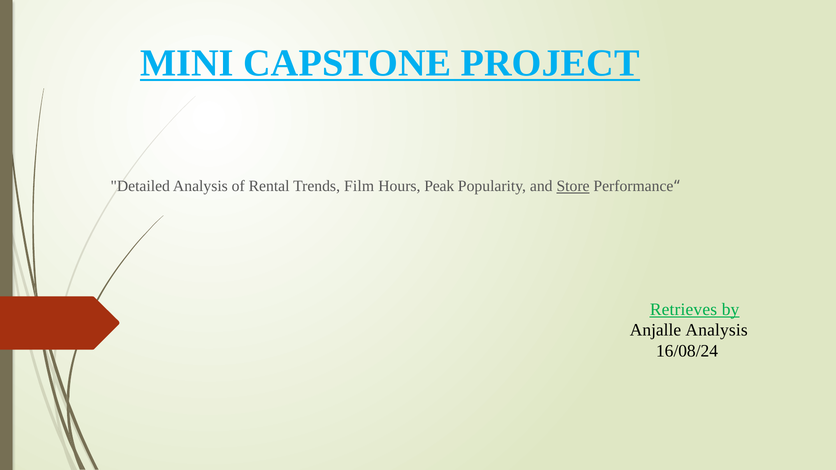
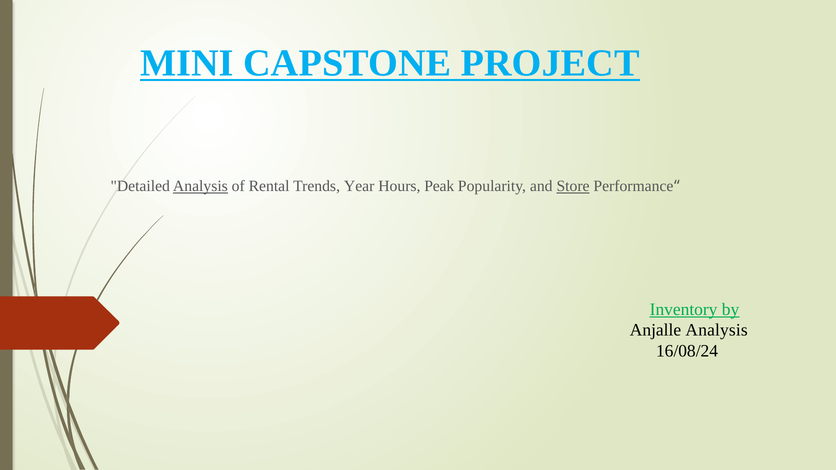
Analysis underline: none -> present (200, 186)
Film: Film -> Year (359, 186)
Retrieves: Retrieves -> Inventory (684, 309)
